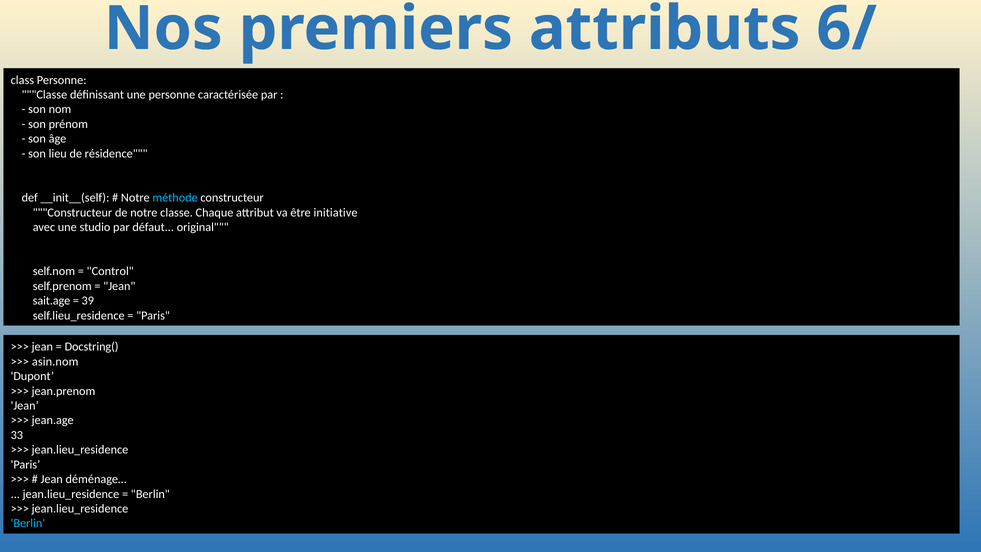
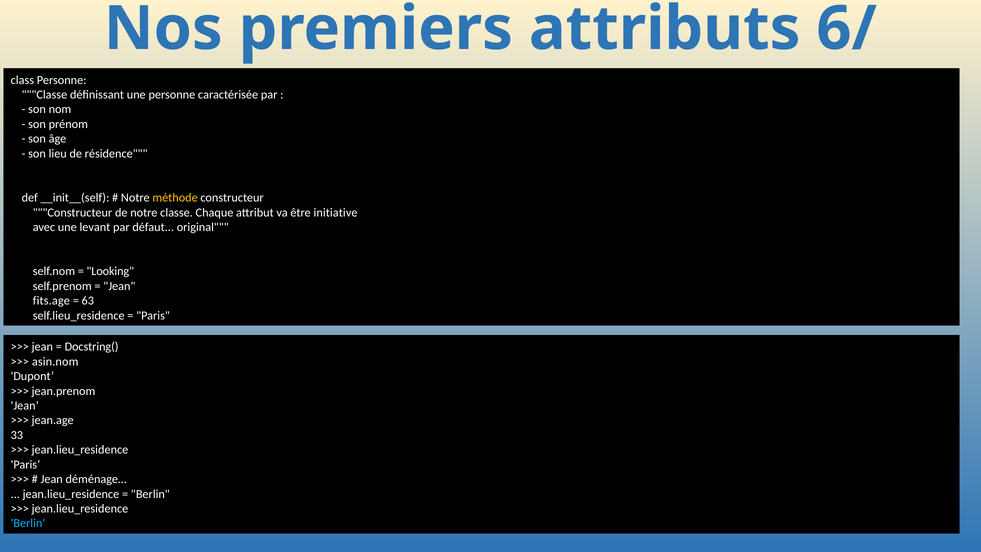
méthode colour: light blue -> yellow (175, 198)
studio: studio -> levant (95, 227)
Control: Control -> Looking (110, 271)
sait.age: sait.age -> fits.age (51, 301)
39: 39 -> 63 (88, 301)
